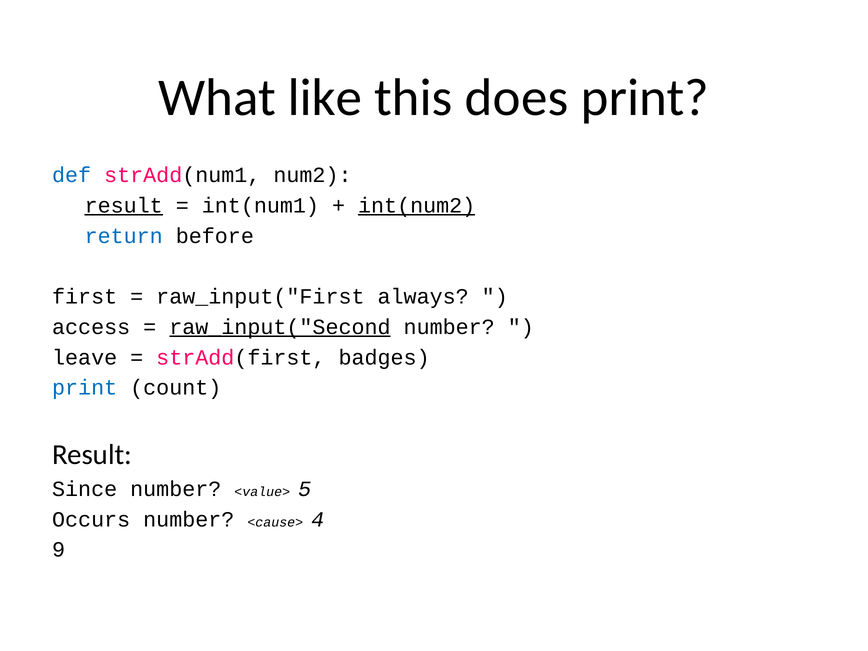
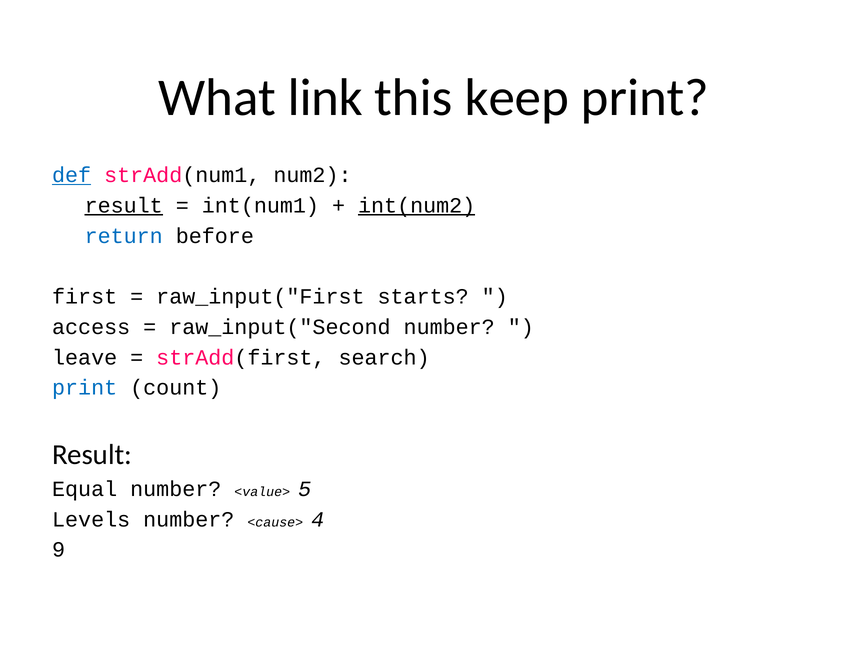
like: like -> link (325, 98)
does: does -> keep (517, 98)
def underline: none -> present (72, 175)
always: always -> starts (423, 297)
raw_input("Second underline: present -> none (280, 327)
badges: badges -> search (384, 357)
Since: Since -> Equal (85, 489)
Occurs: Occurs -> Levels (91, 519)
